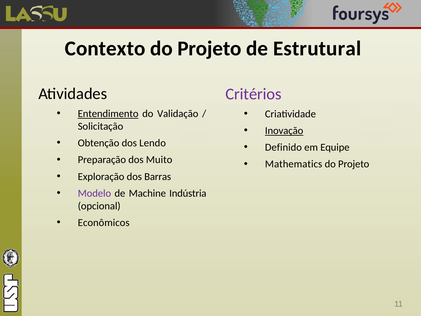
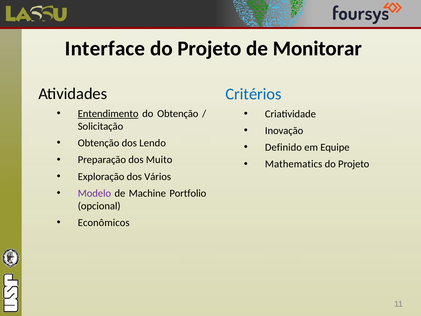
Contexto: Contexto -> Interface (105, 48)
Estrutural: Estrutural -> Monitorar (317, 48)
Critérios colour: purple -> blue (254, 94)
do Validação: Validação -> Obtenção (178, 114)
Inovação underline: present -> none (284, 131)
Barras: Barras -> Vários (158, 176)
Indústria: Indústria -> Portfolio (188, 193)
